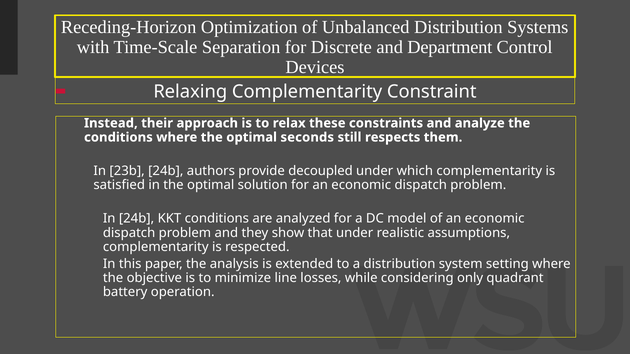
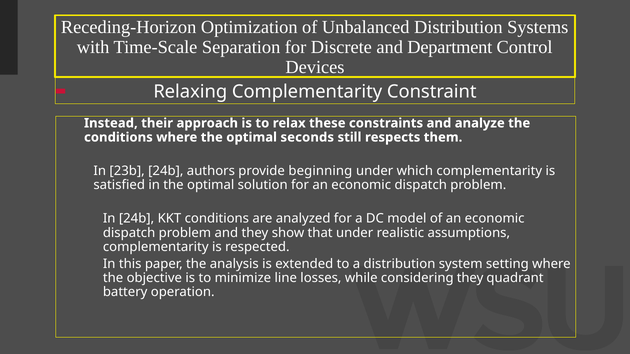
decoupled: decoupled -> beginning (320, 171)
considering only: only -> they (470, 278)
